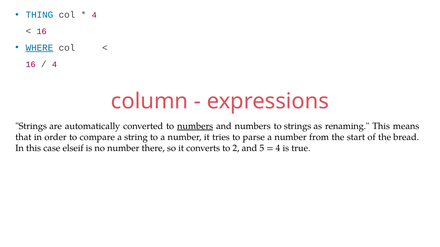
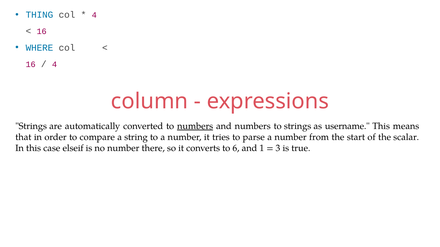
WHERE underline: present -> none (39, 48)
renaming: renaming -> username (347, 126)
bread: bread -> scalar (406, 137)
2: 2 -> 6 (236, 148)
5: 5 -> 1 (262, 148)
4: 4 -> 3 (278, 148)
